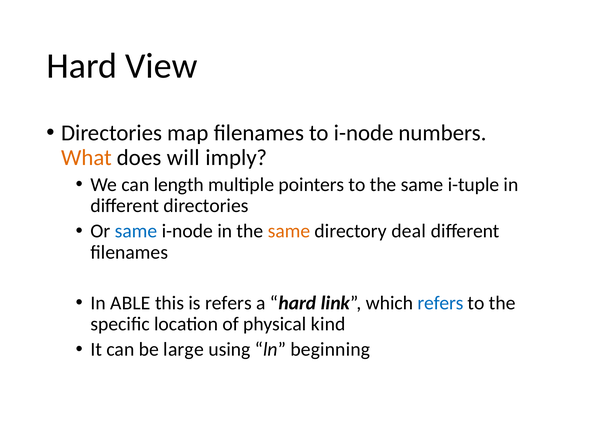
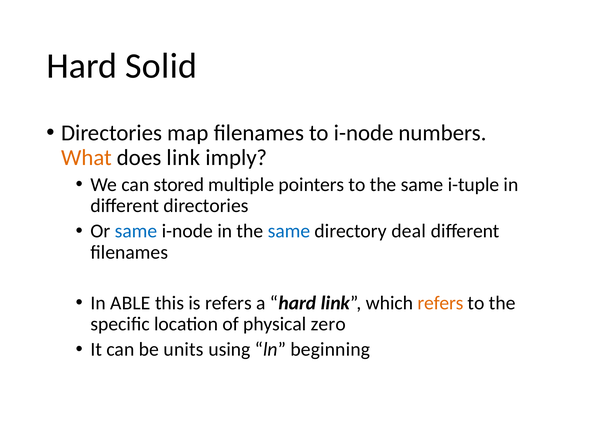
View: View -> Solid (161, 66)
does will: will -> link (183, 157)
length: length -> stored (179, 185)
same colour: orange -> blue (289, 231)
refers colour: blue -> orange (441, 303)
kind: kind -> zero (328, 324)
large: large -> units (184, 349)
